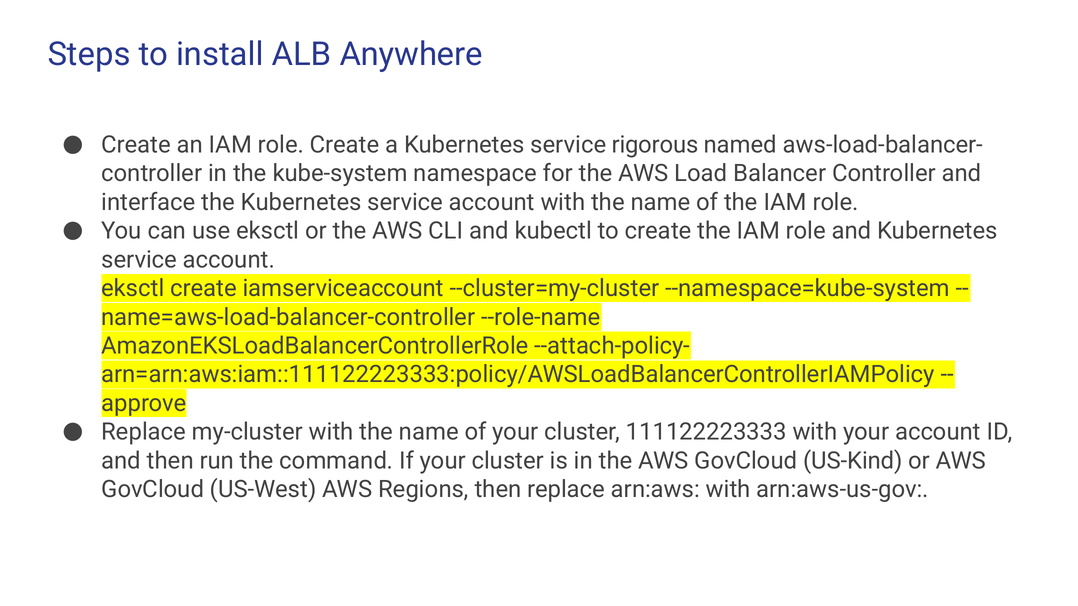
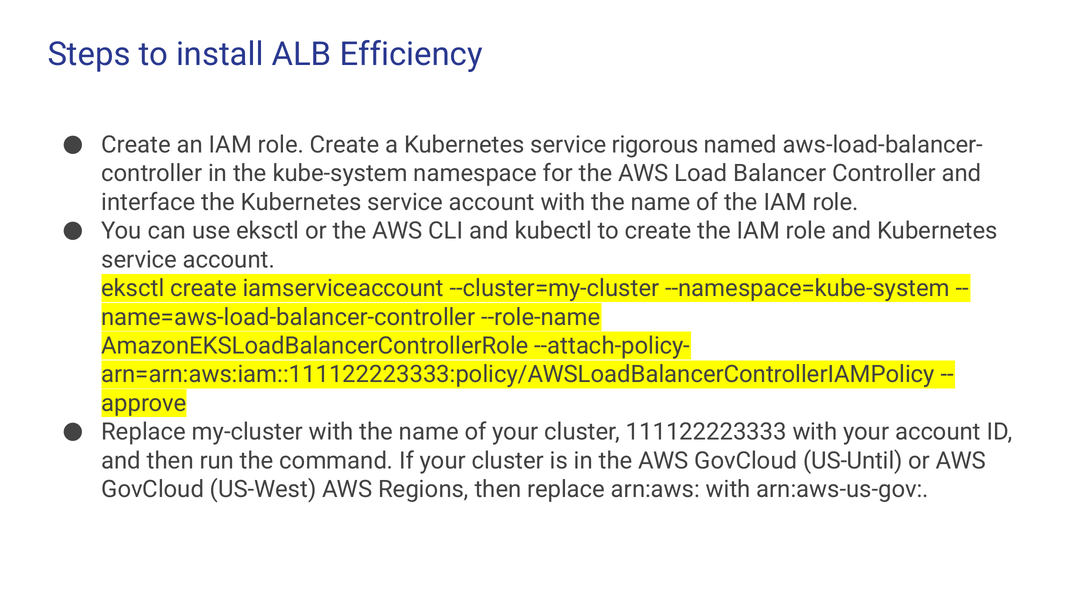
Anywhere: Anywhere -> Efficiency (411, 54)
US-Kind: US-Kind -> US-Until (853, 461)
